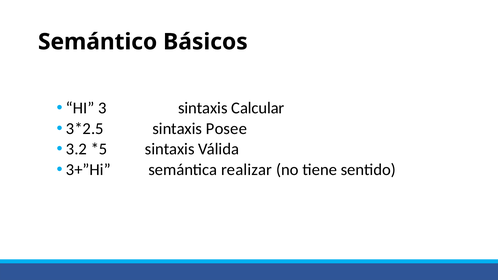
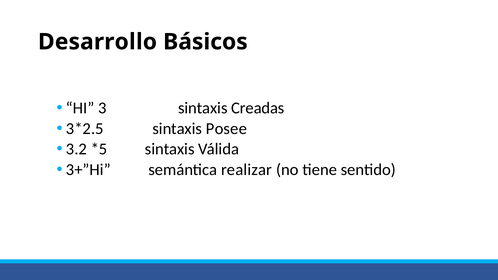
Semántico: Semántico -> Desarrollo (97, 42)
Calcular: Calcular -> Creadas (258, 108)
